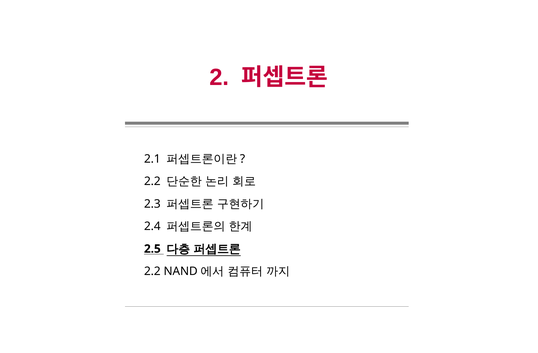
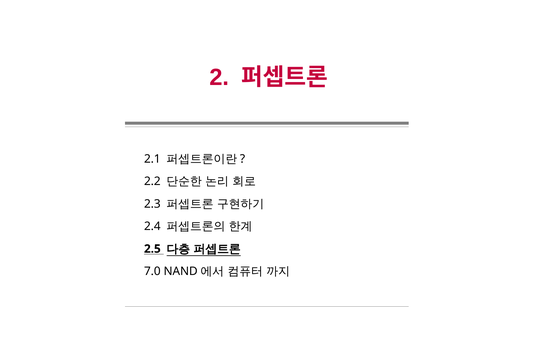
2.2: 2.2 -> 7.0 (152, 272)
